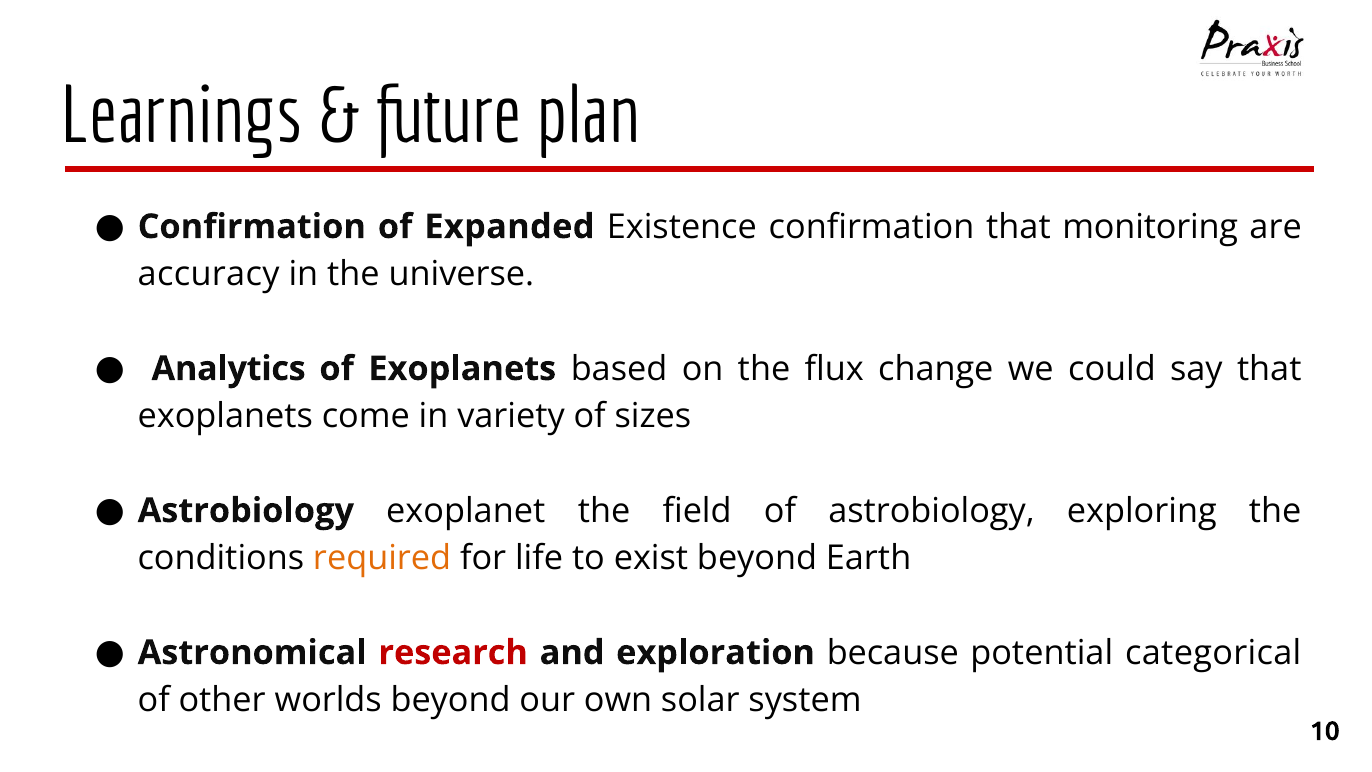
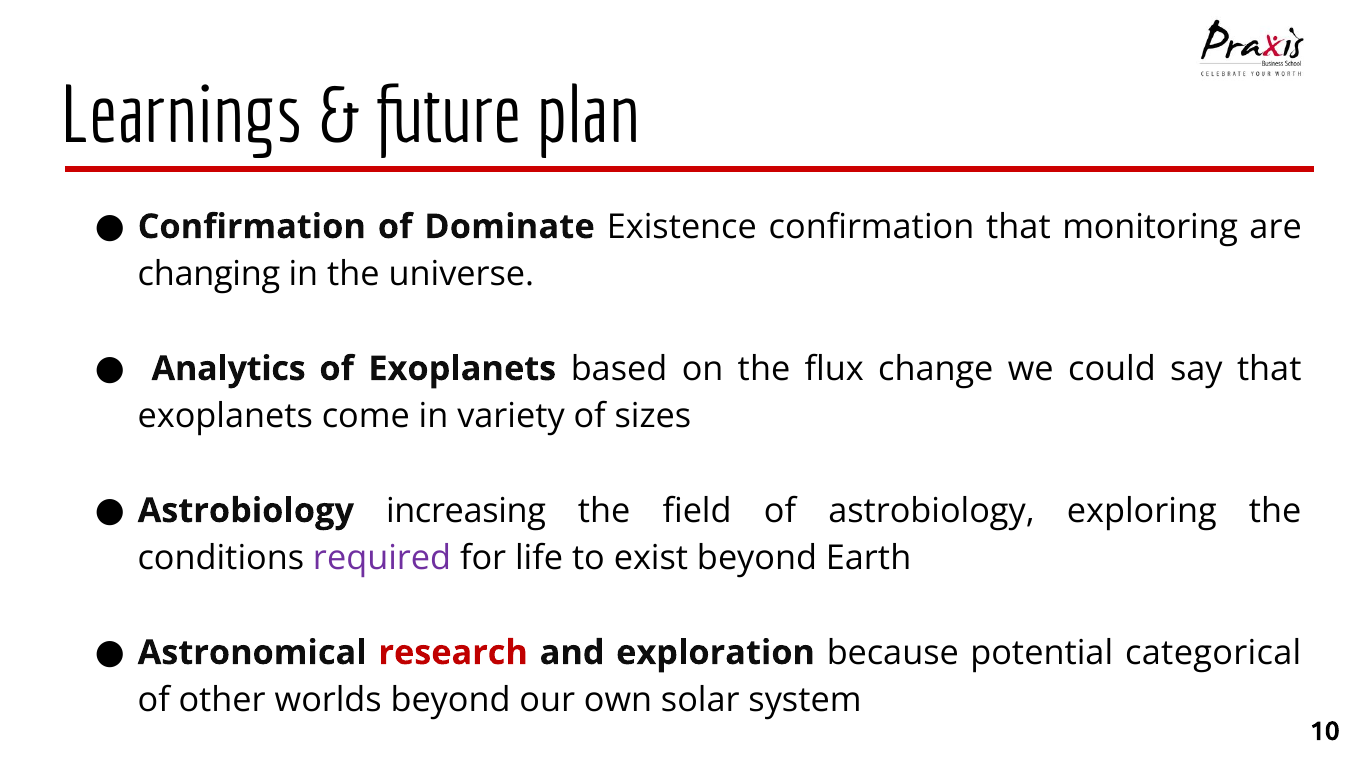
Expanded: Expanded -> Dominate (509, 227)
accuracy: accuracy -> changing (209, 274)
exoplanet: exoplanet -> increasing (466, 511)
required colour: orange -> purple (382, 558)
